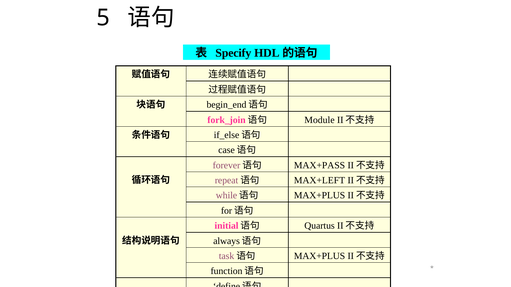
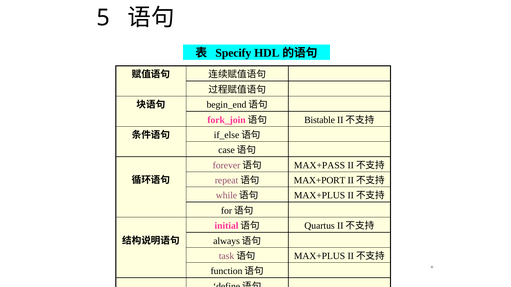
Module: Module -> Bistable (320, 120)
MAX+LEFT: MAX+LEFT -> MAX+PORT (320, 181)
